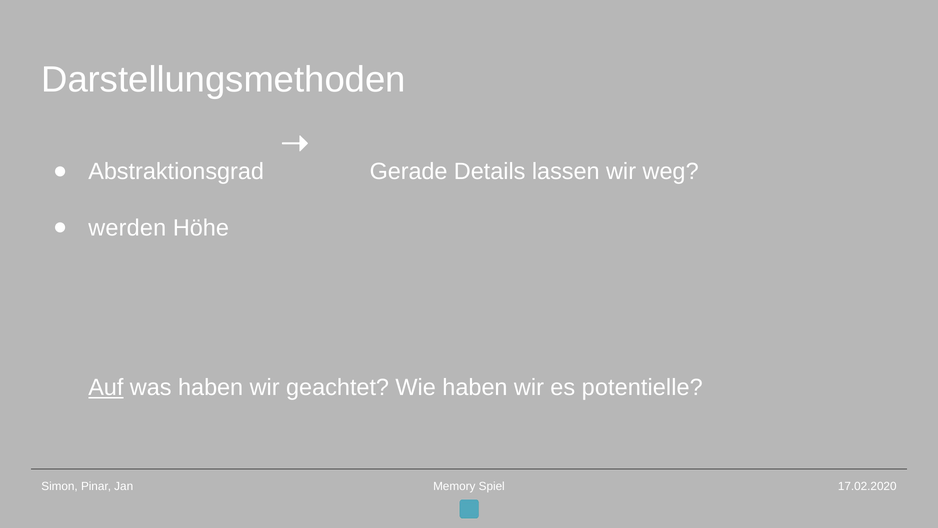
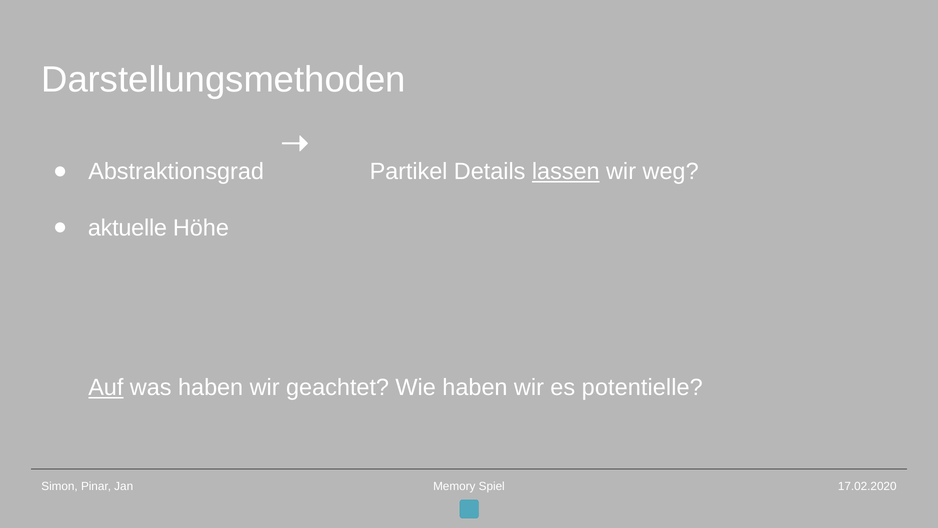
Gerade: Gerade -> Partikel (409, 171)
lassen underline: none -> present (566, 171)
werden: werden -> aktuelle (127, 228)
